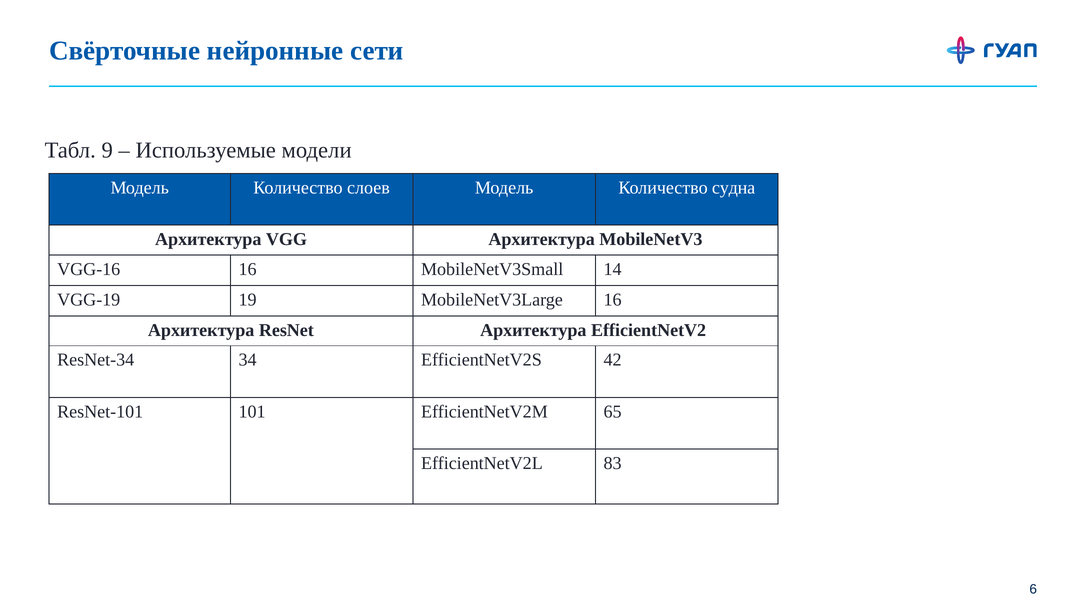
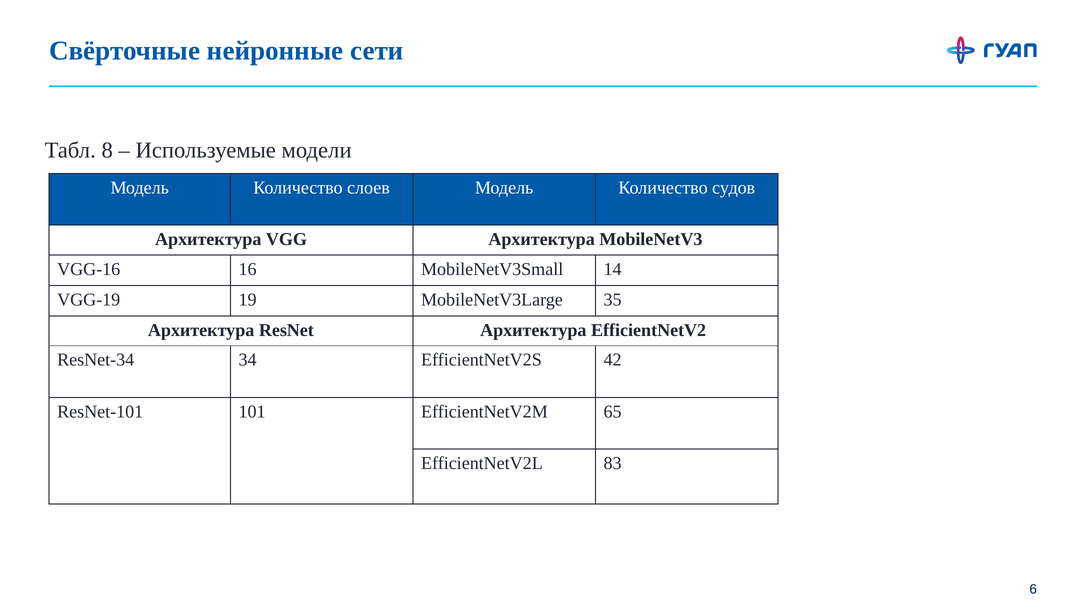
9: 9 -> 8 (107, 150)
судна: судна -> судов (734, 188)
MobileNetV3Large 16: 16 -> 35 (613, 300)
